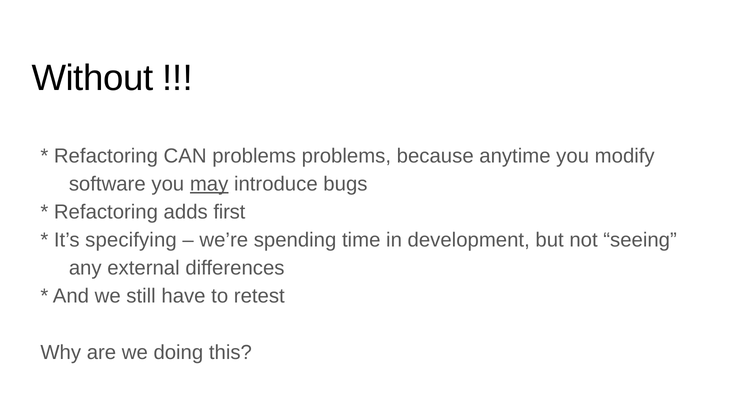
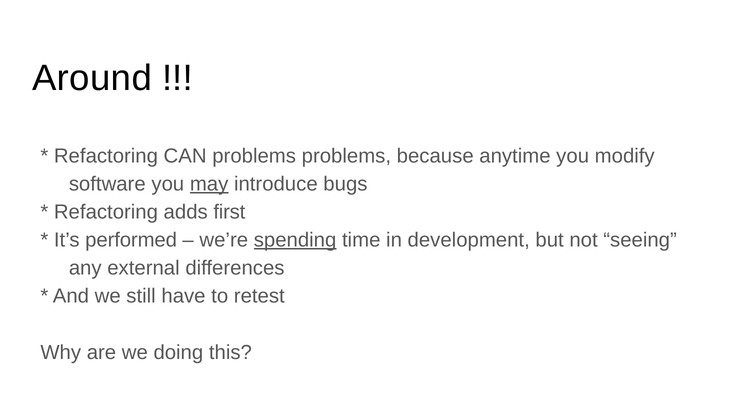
Without: Without -> Around (92, 78)
specifying: specifying -> performed (131, 240)
spending underline: none -> present (295, 240)
